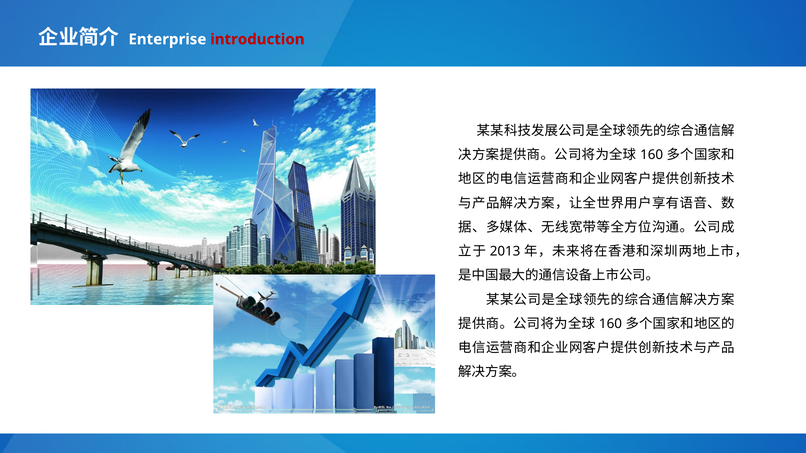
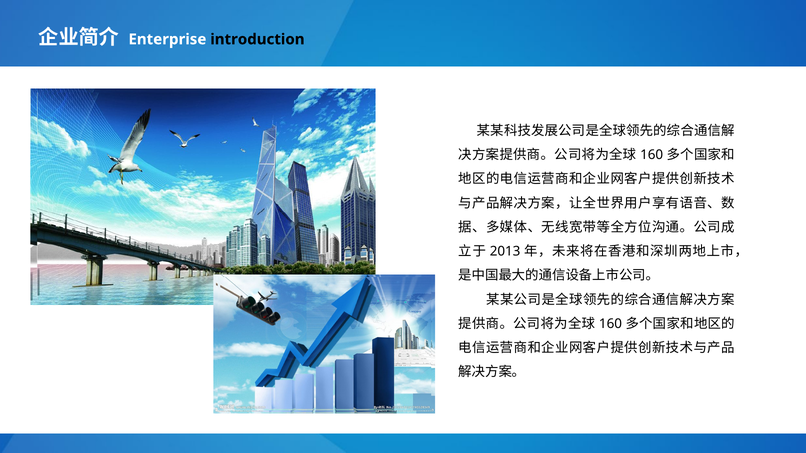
introduction colour: red -> black (257, 39)
